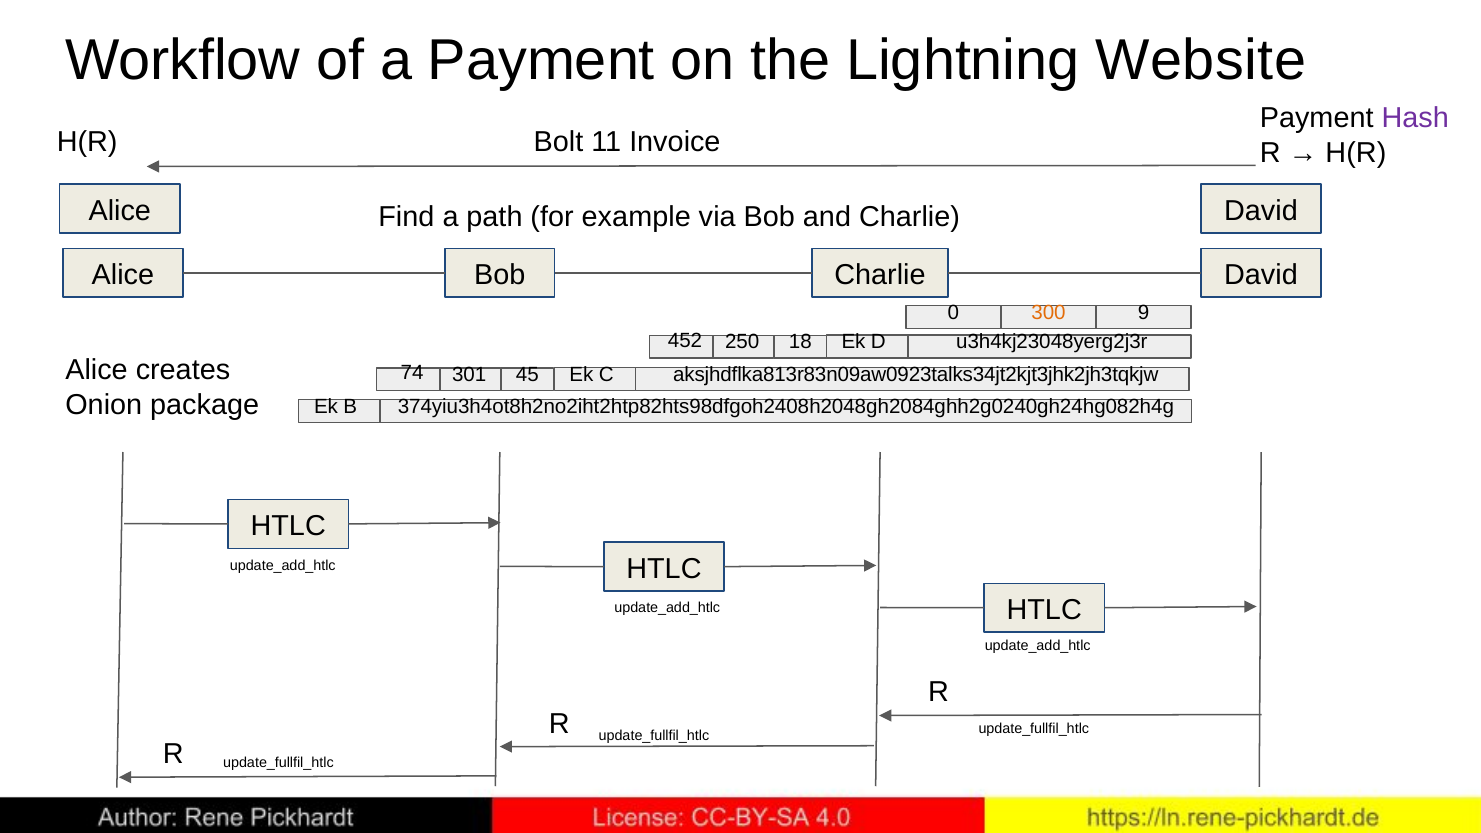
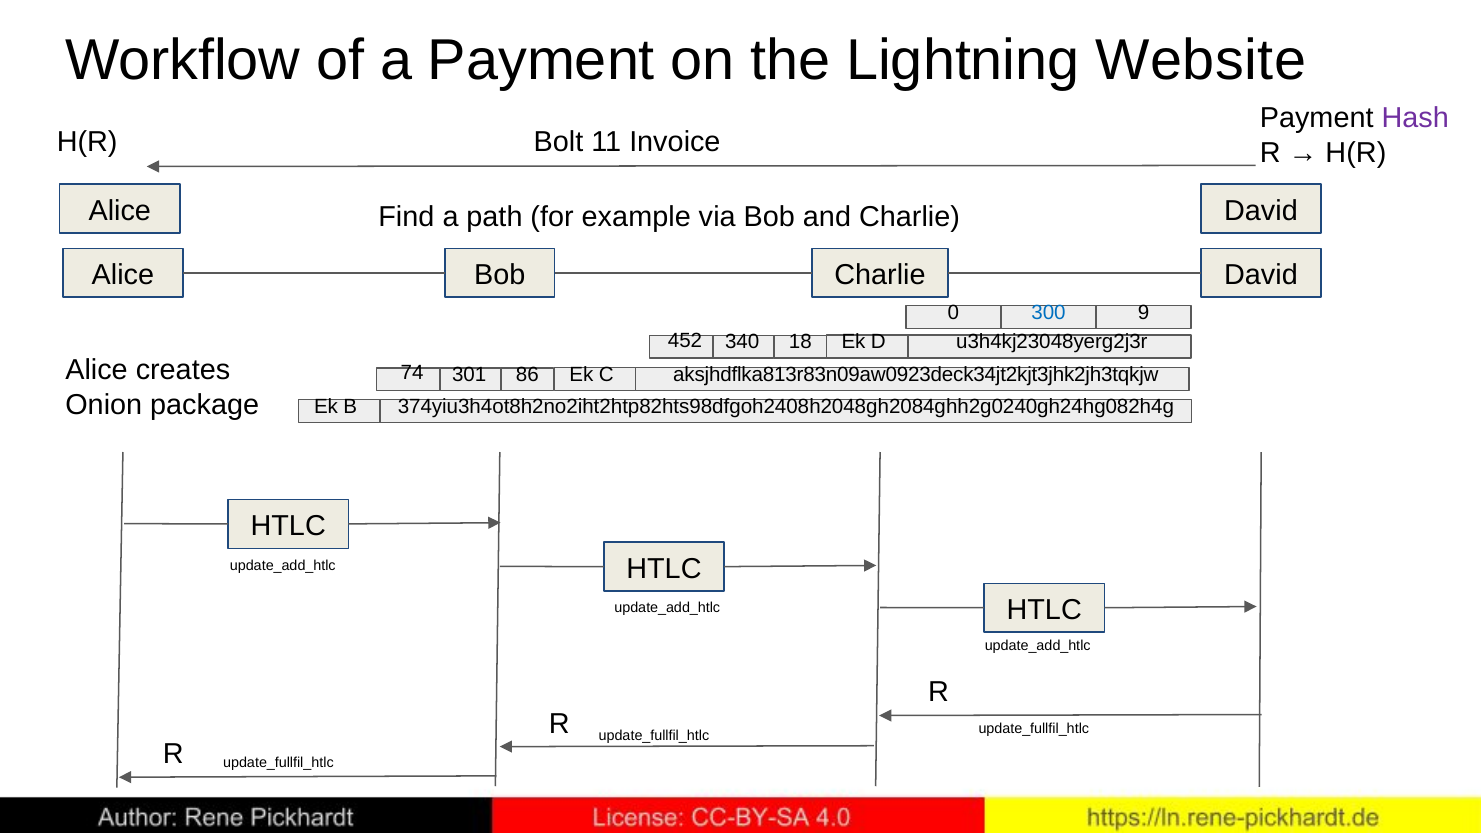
300 colour: orange -> blue (1049, 312)
250: 250 -> 340 (742, 342)
45: 45 -> 86 (527, 374)
aksjhdflka813r83n09aw0923talks34jt2kjt3jhk2jh3tqkjw: aksjhdflka813r83n09aw0923talks34jt2kjt3jhk2jh3tqkjw -> aksjhdflka813r83n09aw0923deck34jt2kjt3jhk2jh3tqkjw (916, 374)
